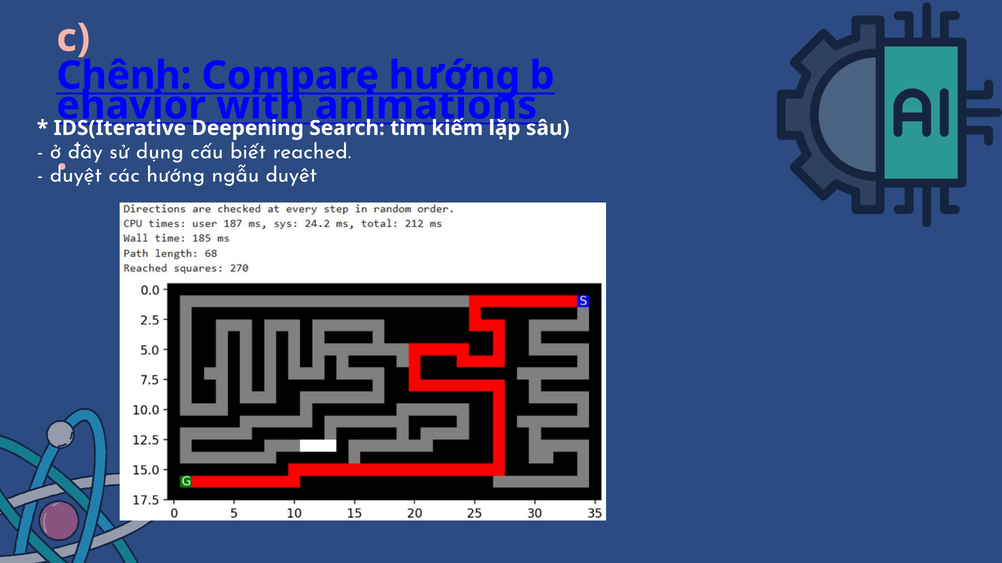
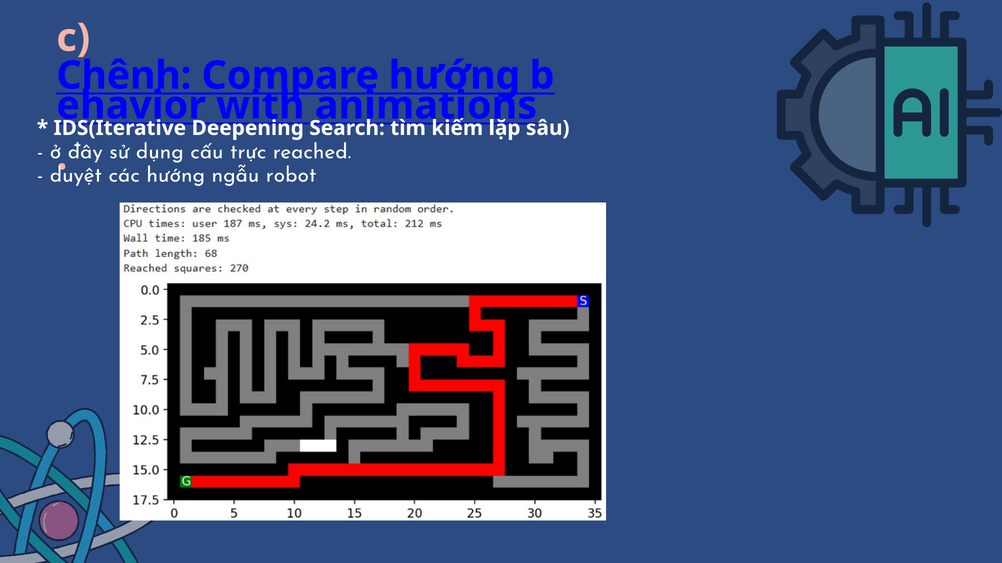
biết: biết -> trực (248, 152)
duyêt: duyêt -> robot (291, 175)
